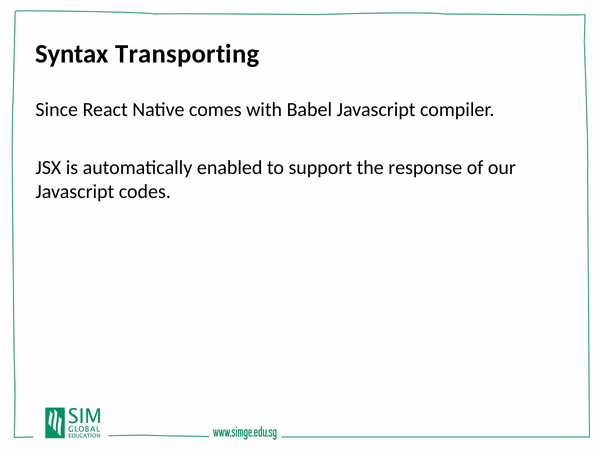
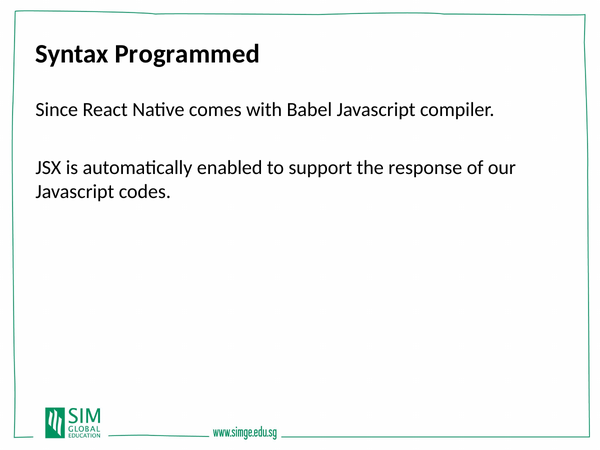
Transporting: Transporting -> Programmed (187, 54)
